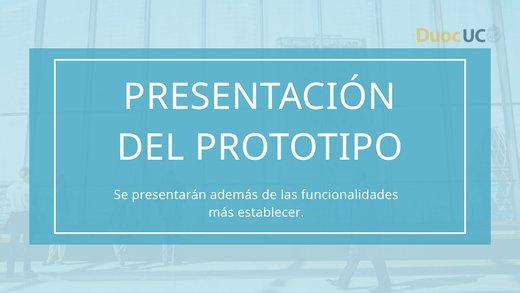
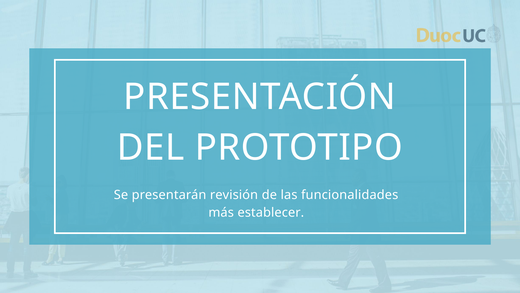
además: además -> revisión (234, 195)
